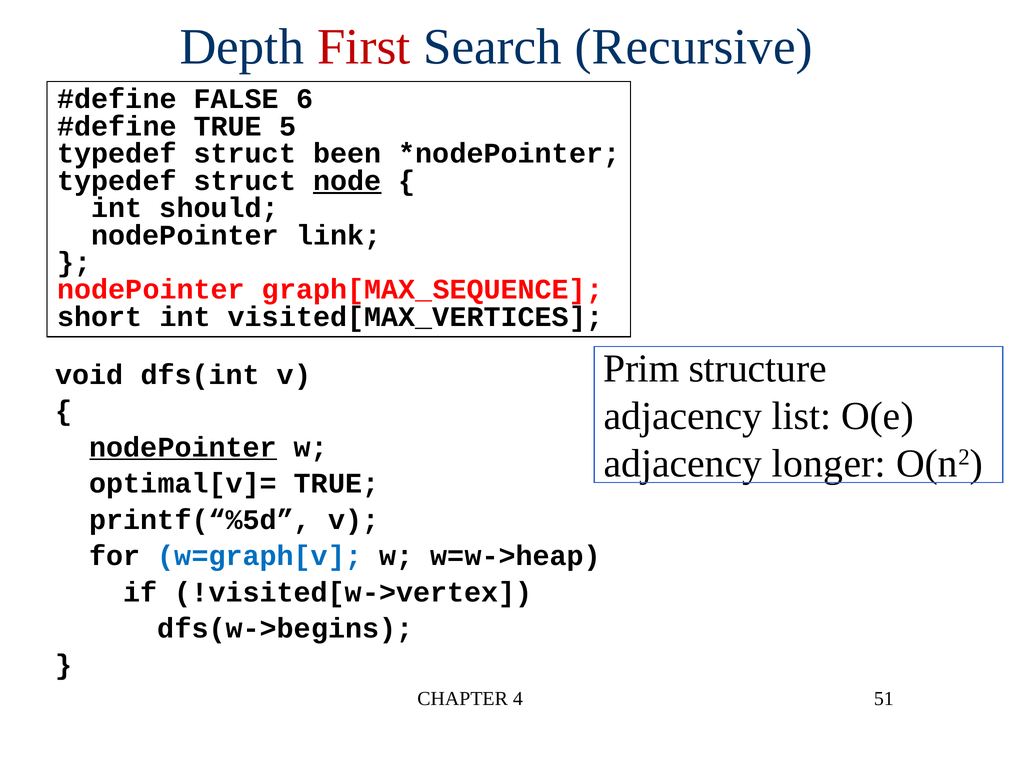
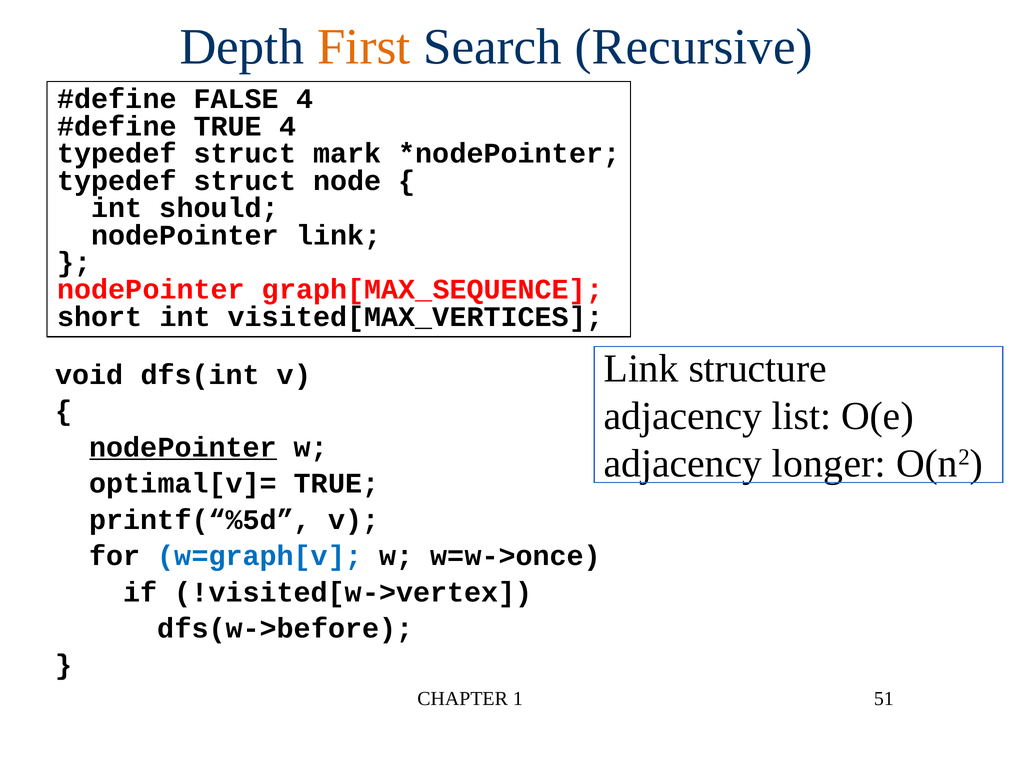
First colour: red -> orange (364, 47)
FALSE 6: 6 -> 4 (305, 99)
TRUE 5: 5 -> 4 (288, 126)
been: been -> mark (347, 154)
node underline: present -> none (347, 181)
Prim: Prim -> Link (641, 369)
w=w->heap: w=w->heap -> w=w->once (516, 557)
dfs(w->begins: dfs(w->begins -> dfs(w->before (285, 629)
4: 4 -> 1 (518, 699)
